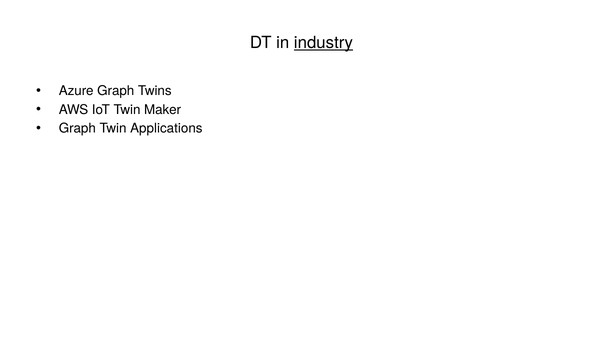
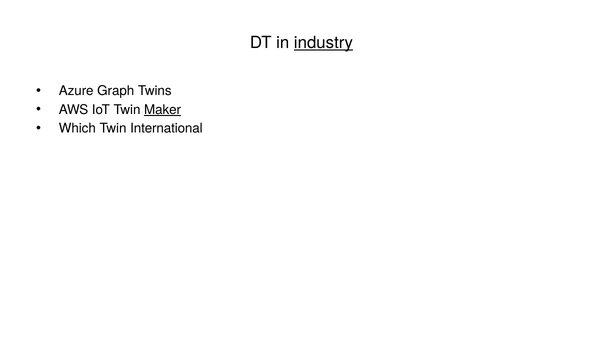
Maker underline: none -> present (163, 110)
Graph: Graph -> Which (77, 129)
Applications: Applications -> International (166, 129)
